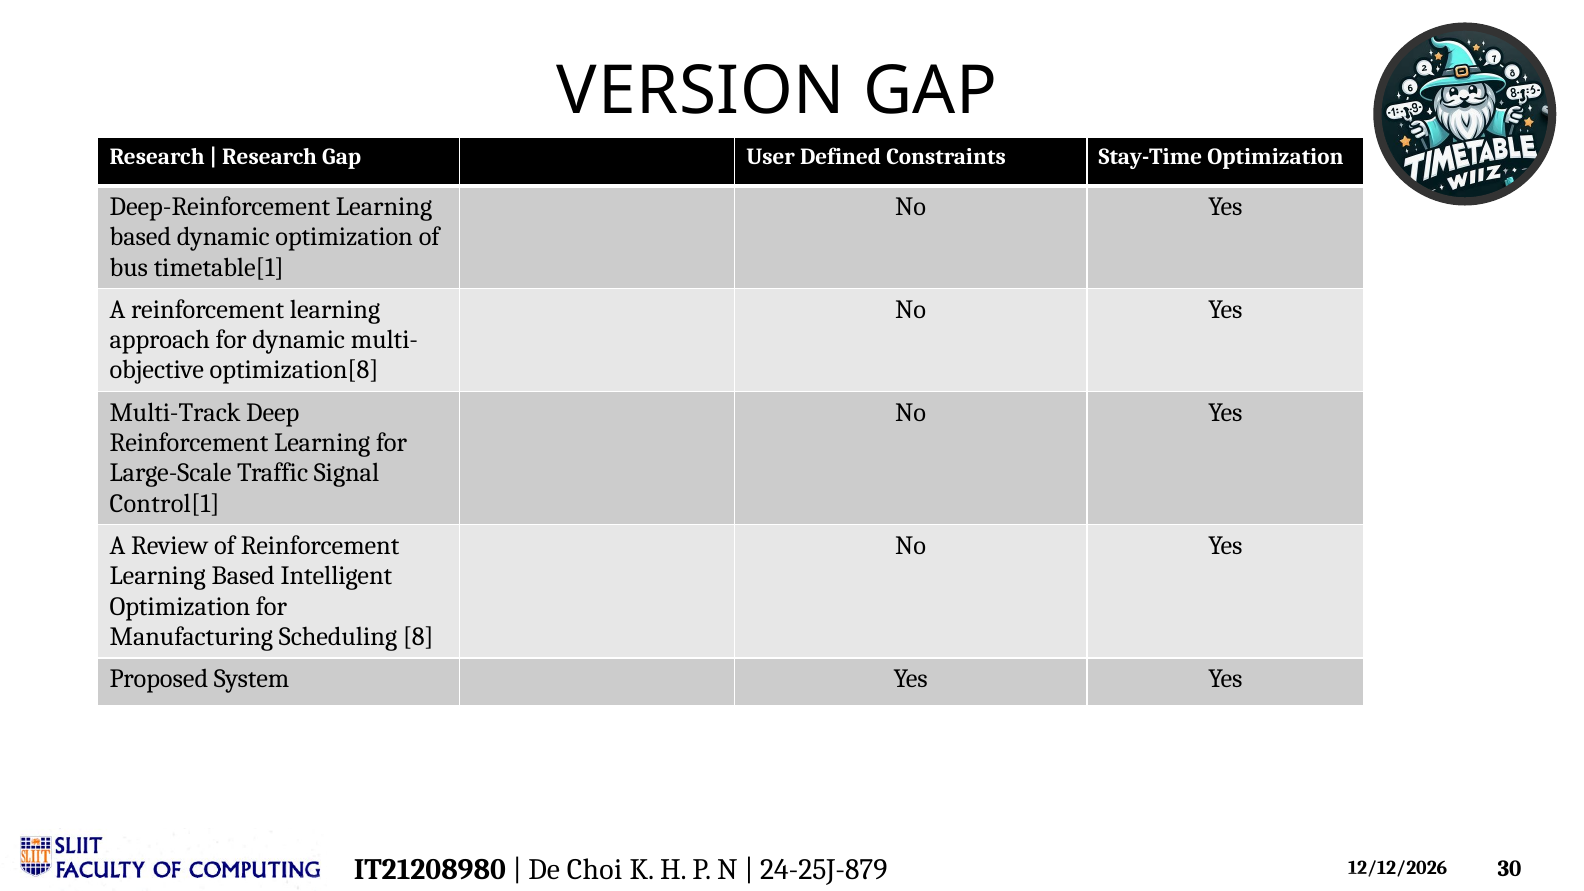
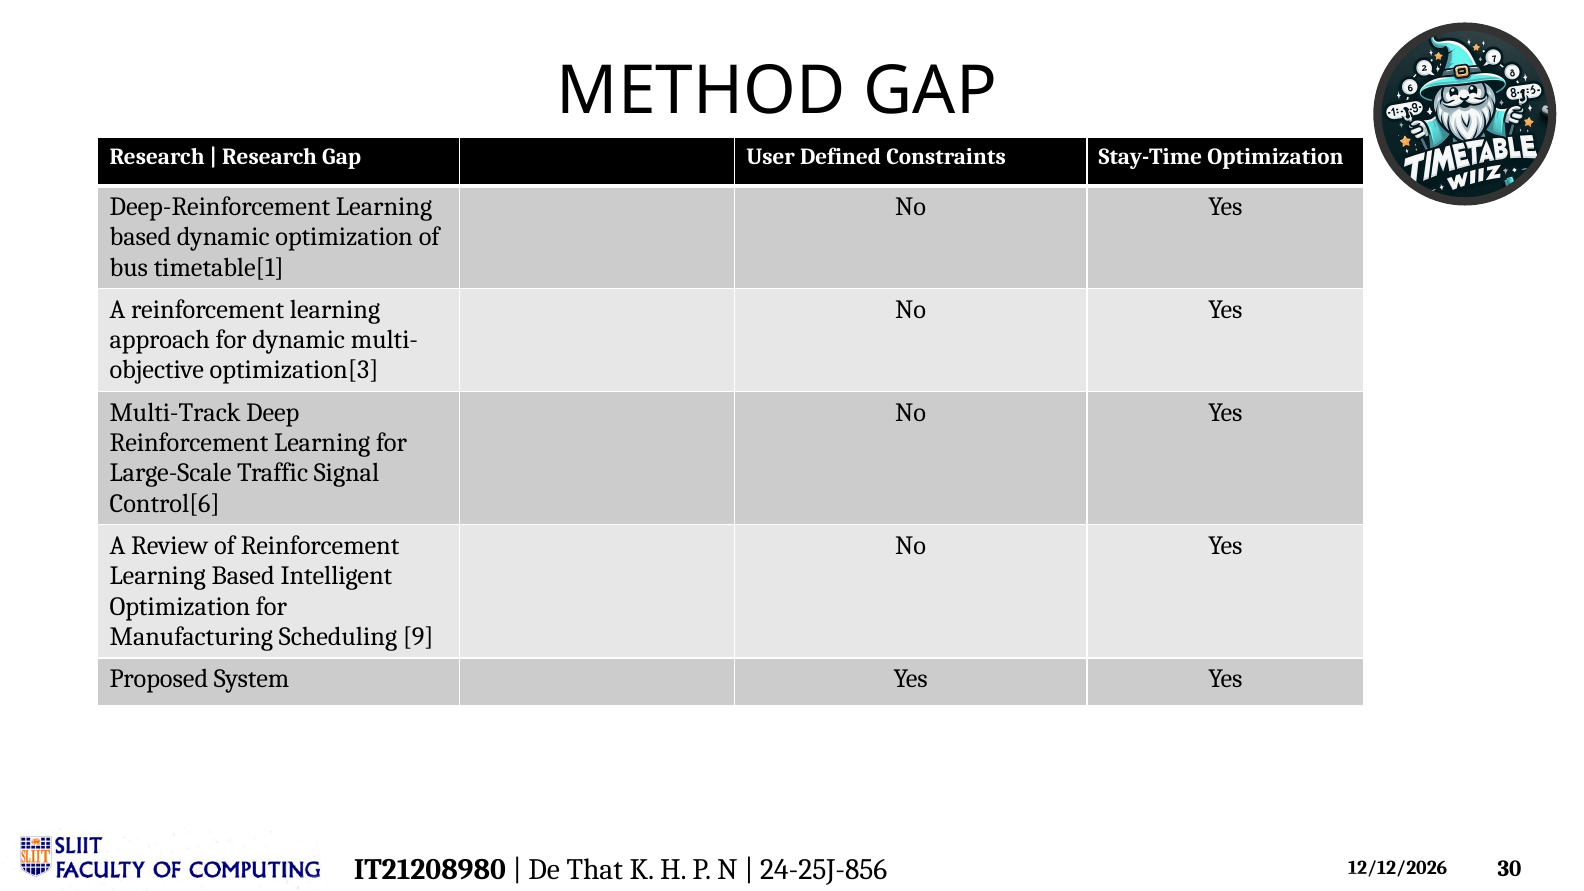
VERSION: VERSION -> METHOD (701, 91)
optimization[8: optimization[8 -> optimization[3 (294, 370)
Control[1: Control[1 -> Control[6 (165, 503)
8: 8 -> 9 (418, 637)
Choi: Choi -> That (595, 869)
24-25J-879: 24-25J-879 -> 24-25J-856 (824, 869)
